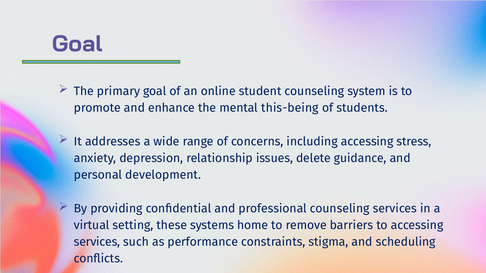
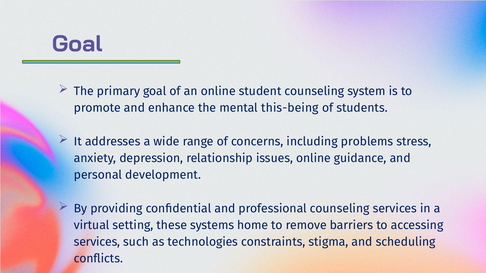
including accessing: accessing -> problems (367, 142)
issues delete: delete -> online (313, 158)
performance: performance -> technologies (203, 242)
